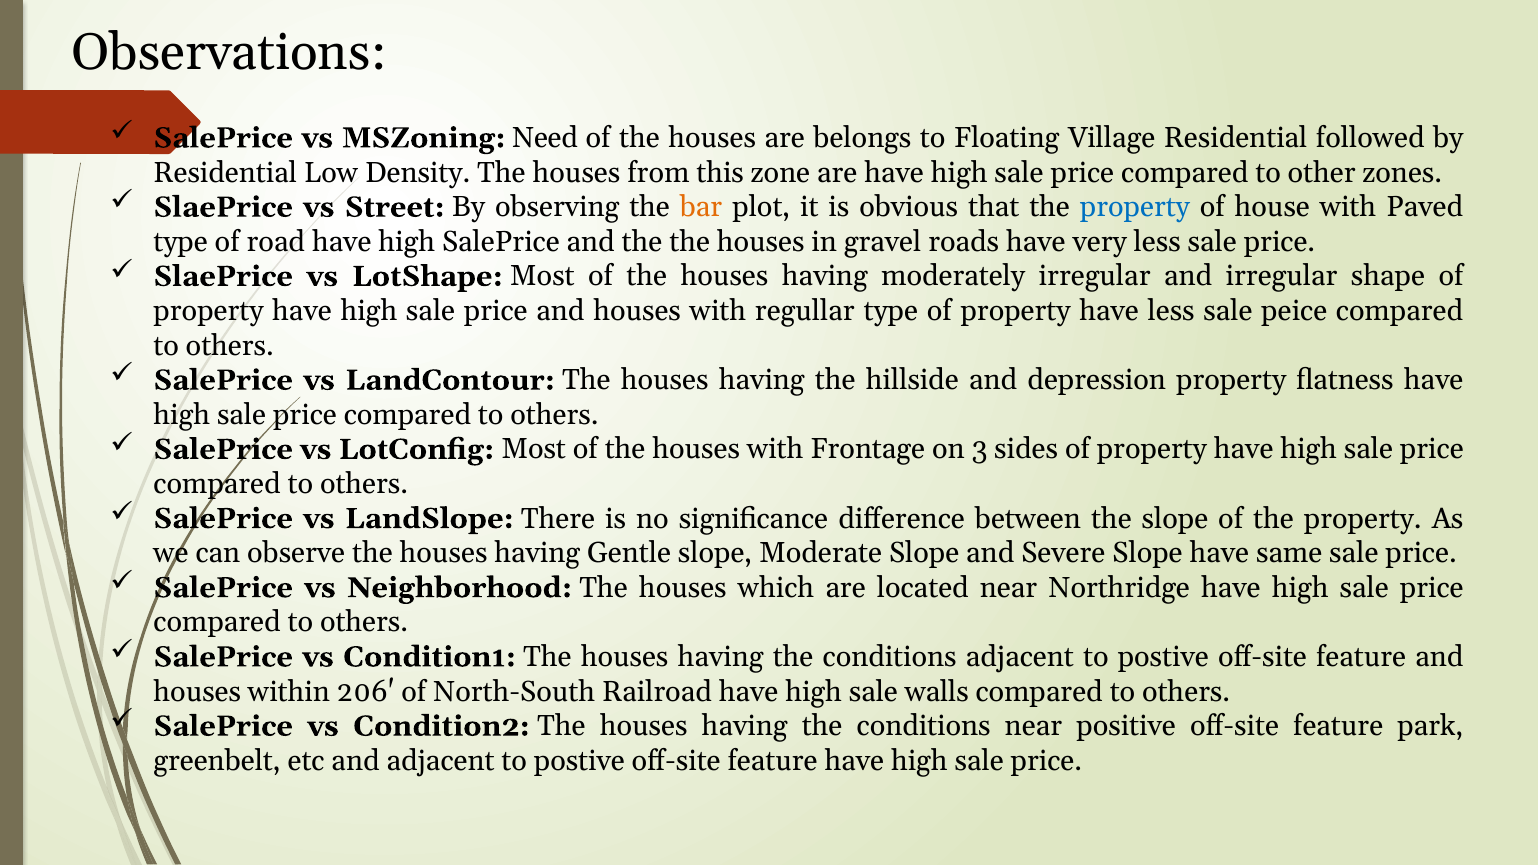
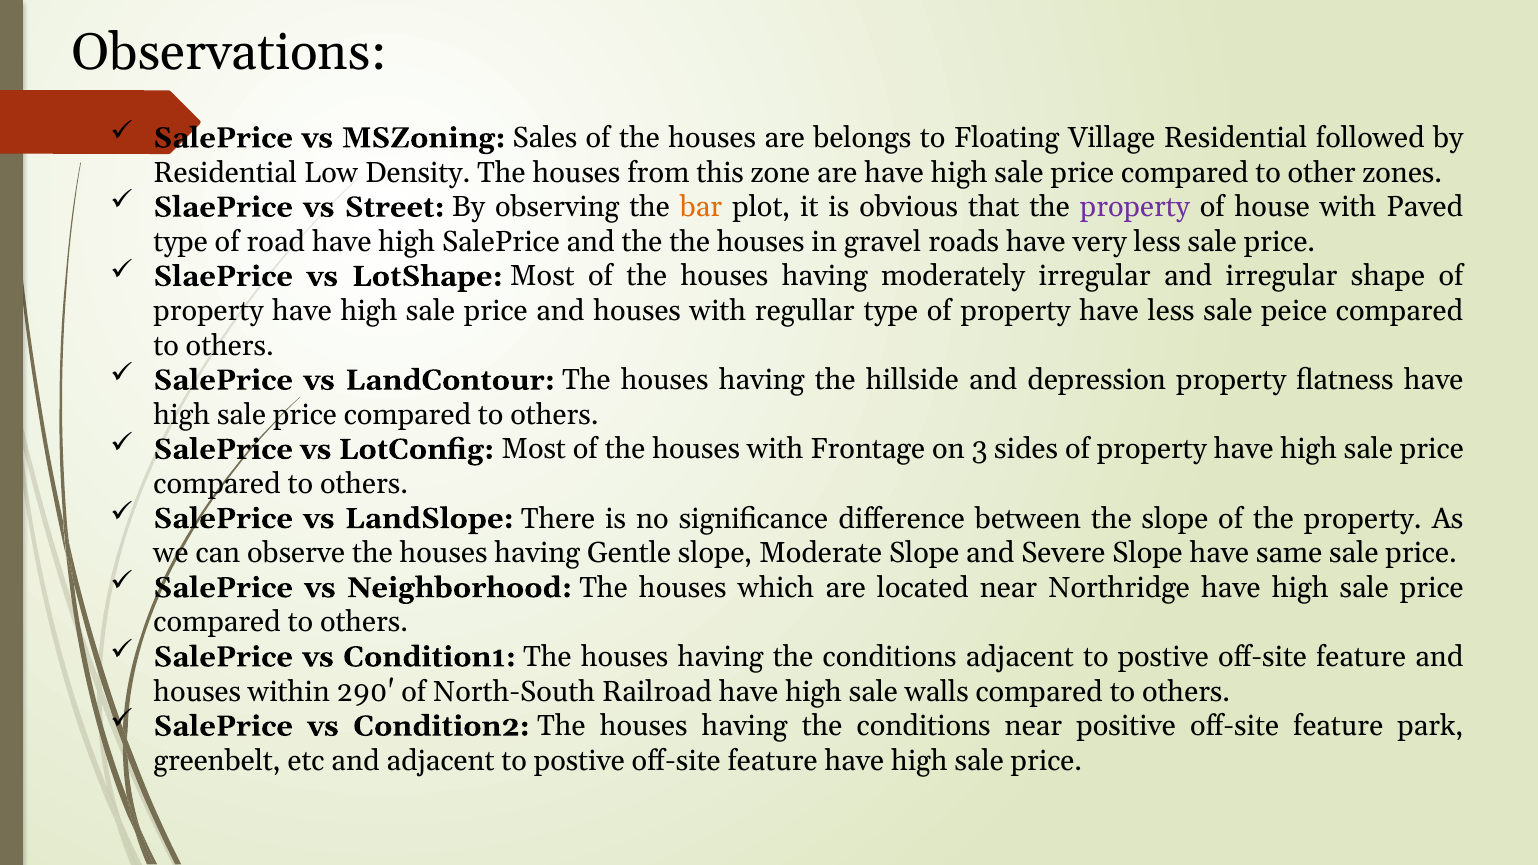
Need: Need -> Sales (545, 138)
property colour: blue -> purple (1135, 207)
206: 206 -> 290 (366, 692)
